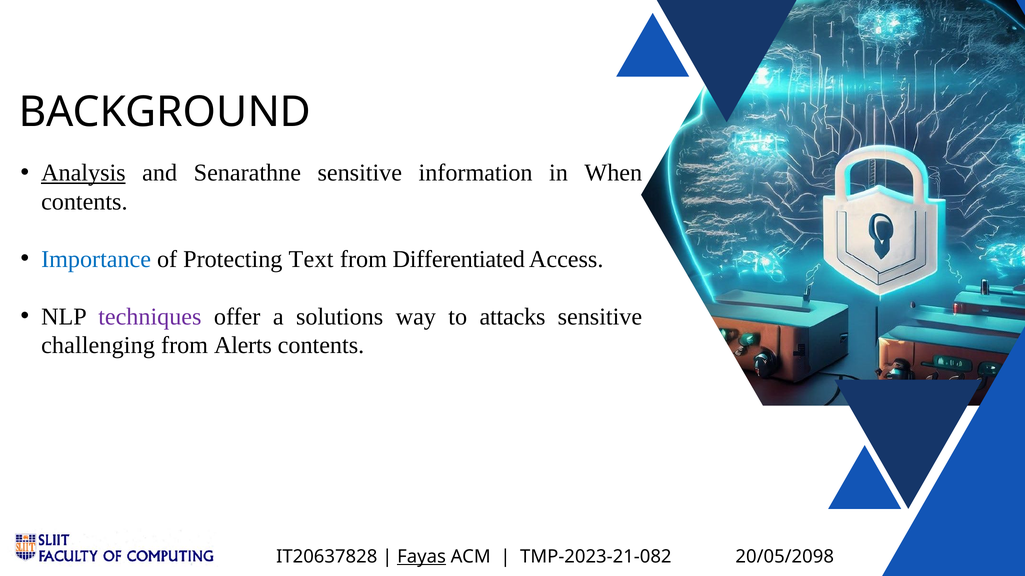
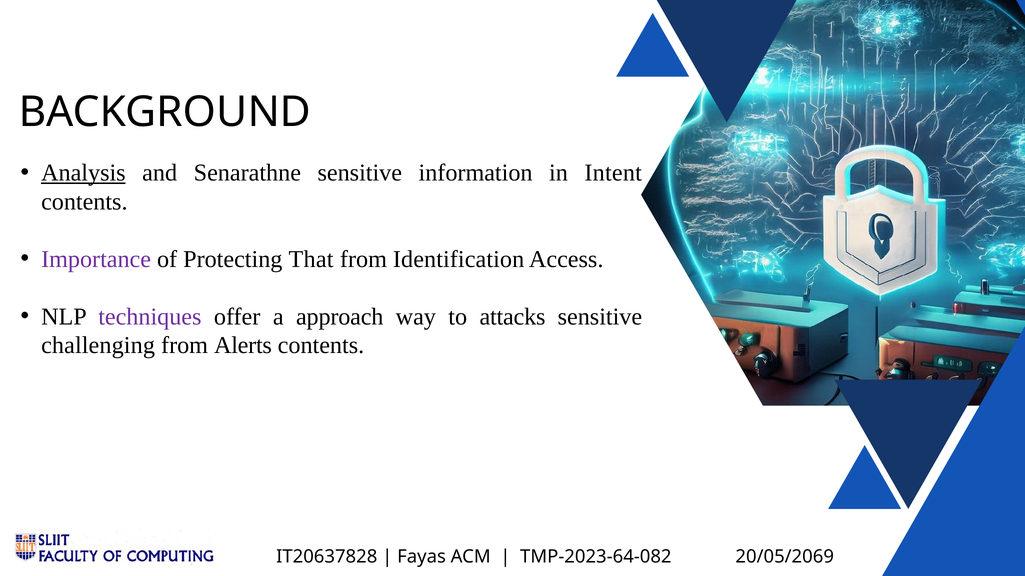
When: When -> Intent (613, 173)
Importance colour: blue -> purple (96, 259)
Text: Text -> That (311, 259)
Differentiated: Differentiated -> Identification (459, 259)
solutions: solutions -> approach (340, 317)
Fayas underline: present -> none (422, 557)
TMP-2023-21-082: TMP-2023-21-082 -> TMP-2023-64-082 (596, 557)
20/05/2098: 20/05/2098 -> 20/05/2069 (785, 557)
